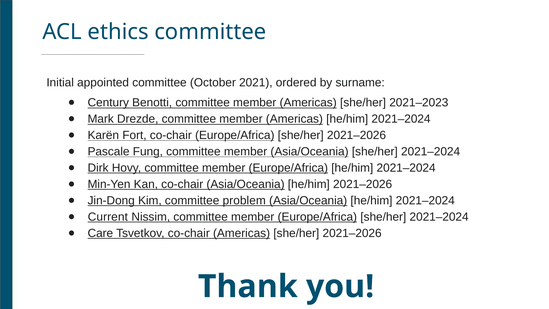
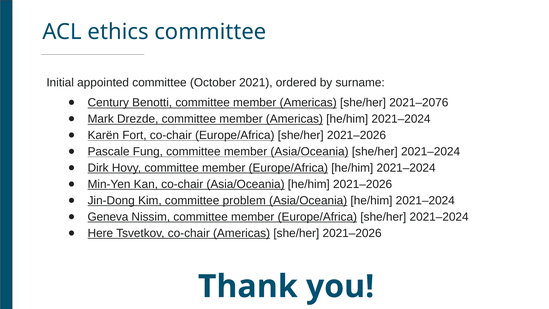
2021–2023: 2021–2023 -> 2021–2076 (419, 103)
Current: Current -> Geneva (108, 217)
Care: Care -> Here (100, 233)
